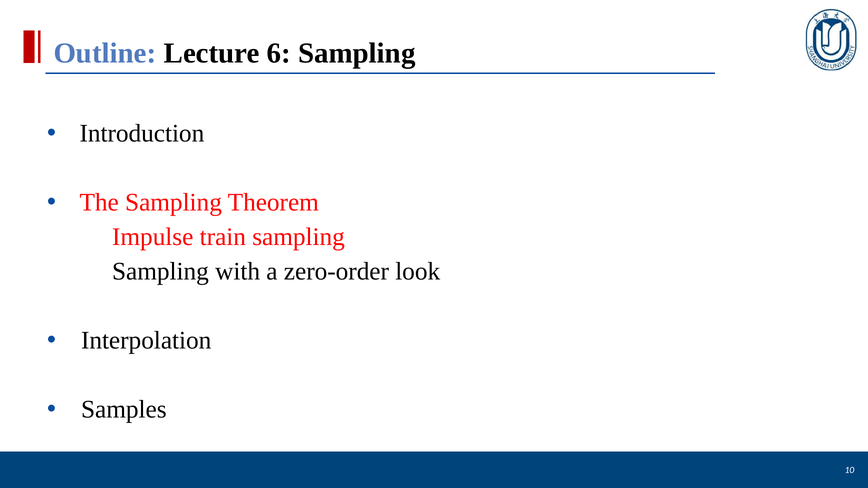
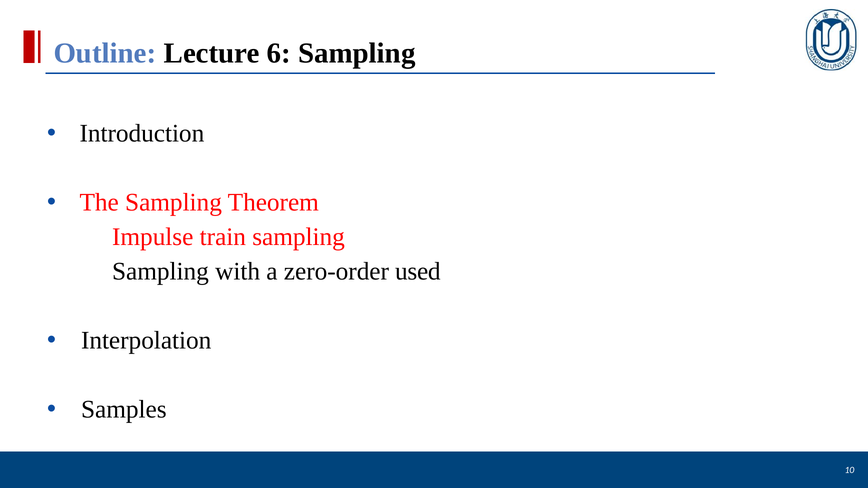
look: look -> used (418, 272)
